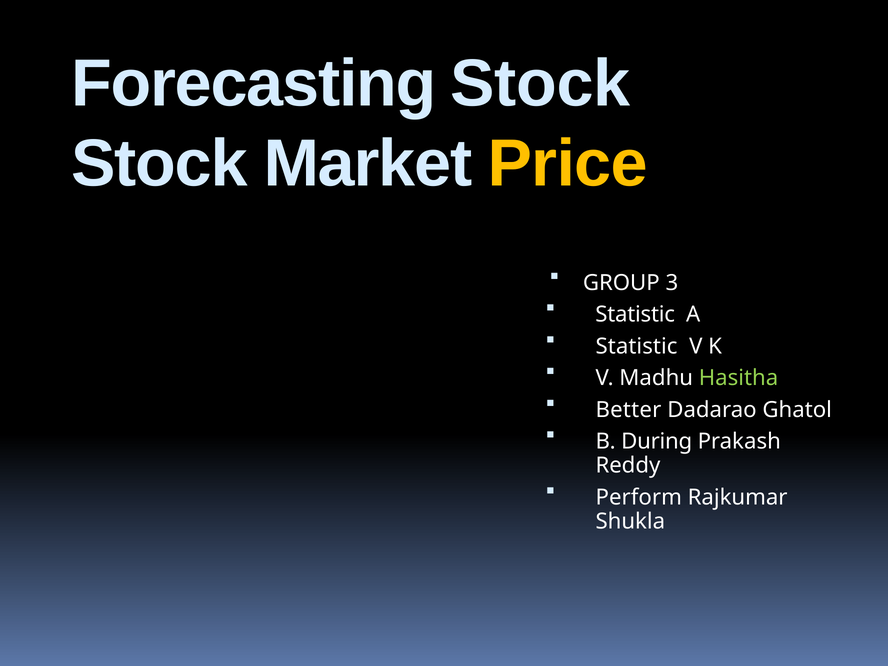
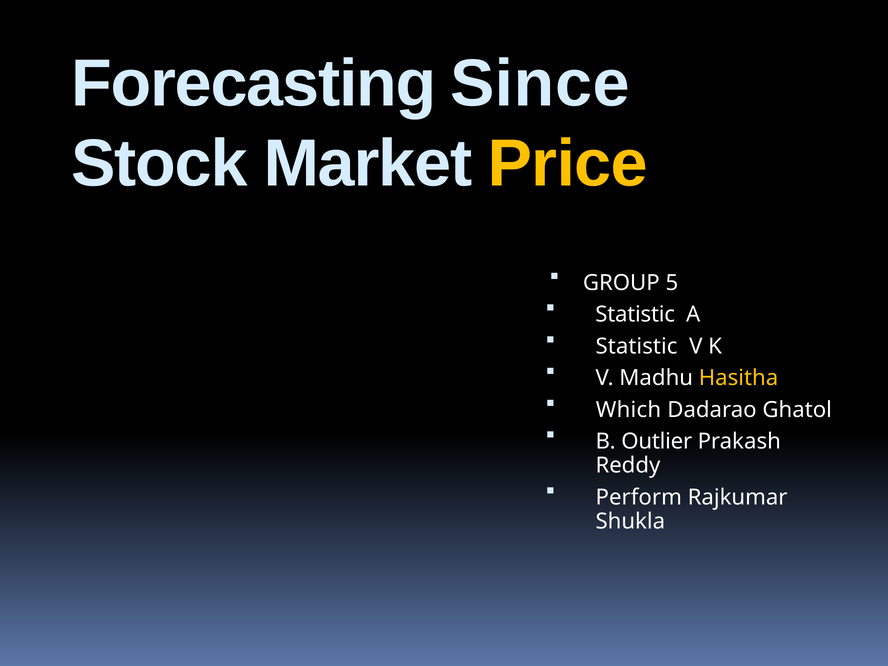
Forecasting Stock: Stock -> Since (540, 84)
3: 3 -> 5 (672, 283)
Hasitha colour: light green -> yellow (739, 378)
Better: Better -> Which (628, 410)
During: During -> Outlier (657, 442)
